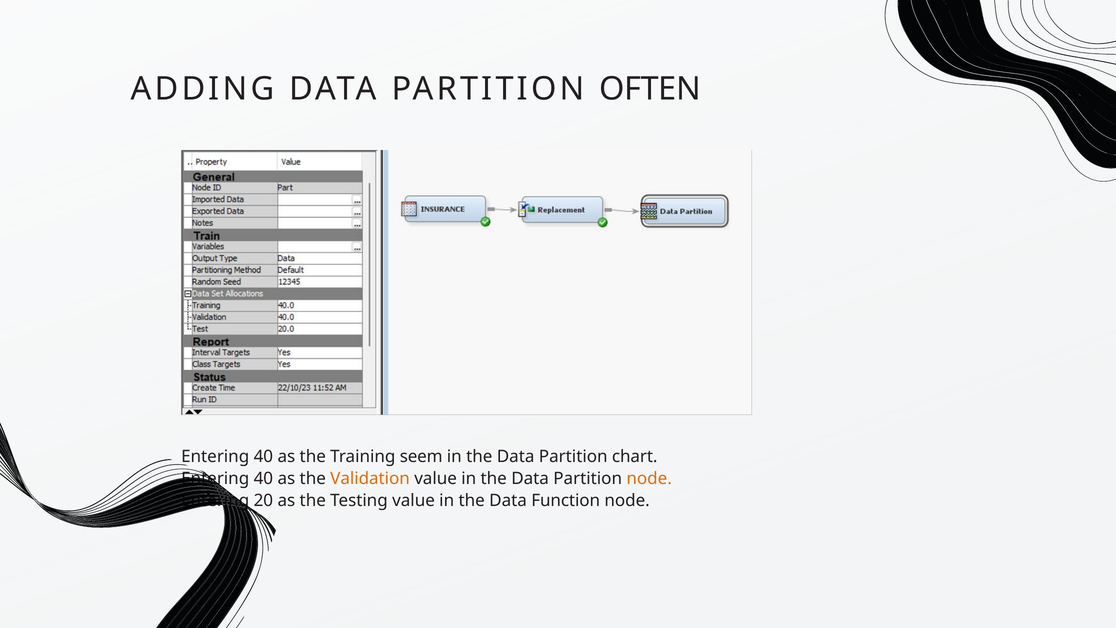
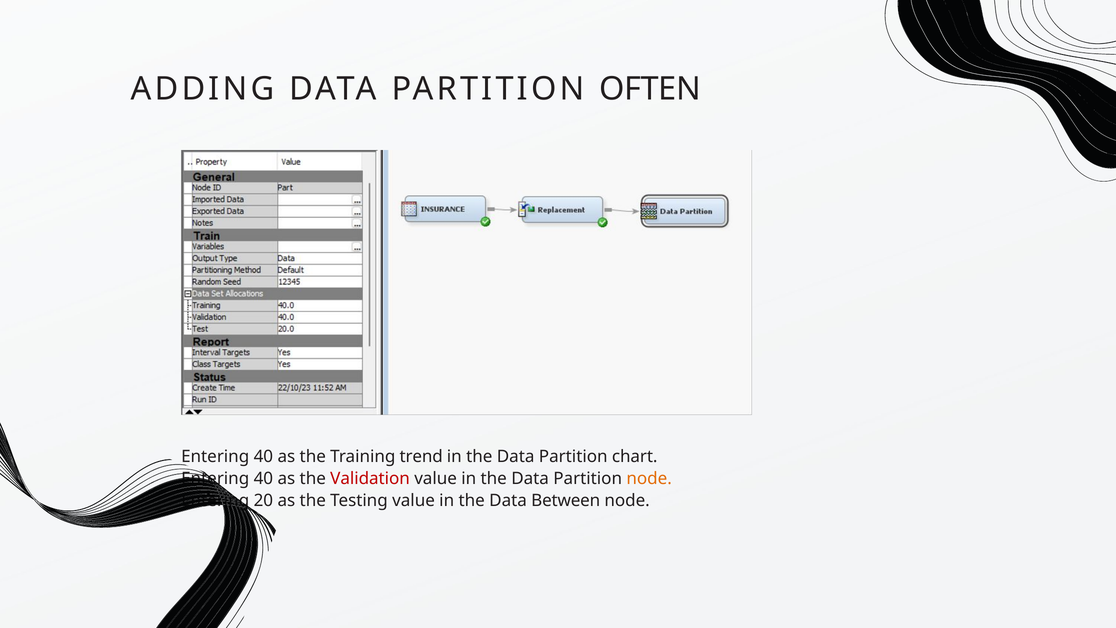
seem: seem -> trend (421, 456)
Validation colour: orange -> red (370, 478)
Function: Function -> Between (566, 501)
